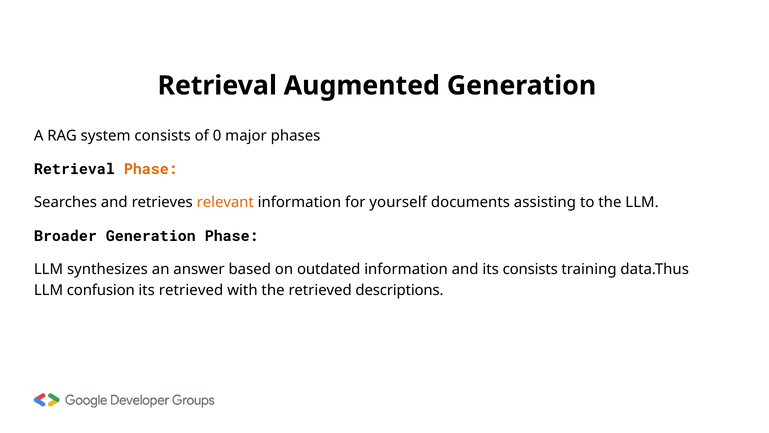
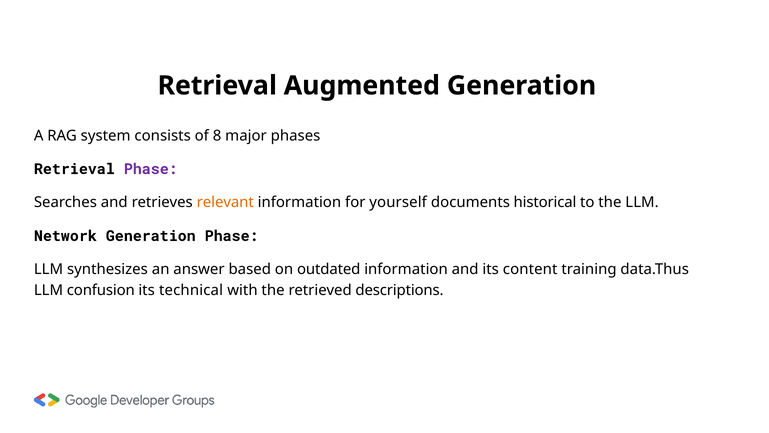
0: 0 -> 8 (217, 135)
Phase colour: orange -> purple (151, 169)
assisting: assisting -> historical (545, 202)
Broader: Broader -> Network (65, 236)
its consists: consists -> content (530, 269)
its retrieved: retrieved -> technical (191, 290)
